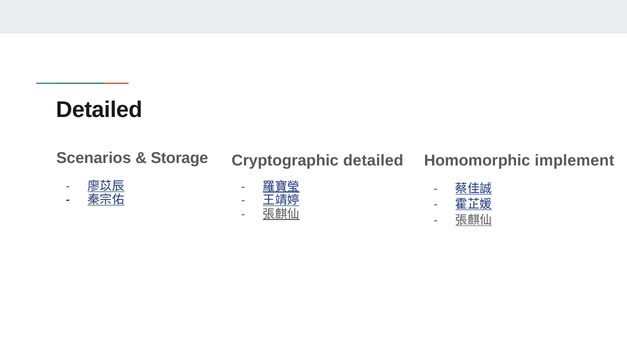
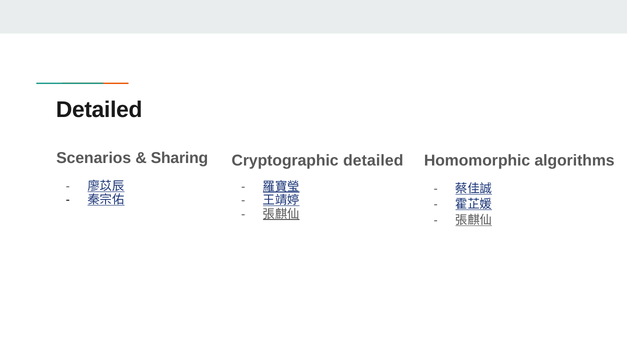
Storage: Storage -> Sharing (179, 158)
implement: implement -> algorithms (575, 160)
